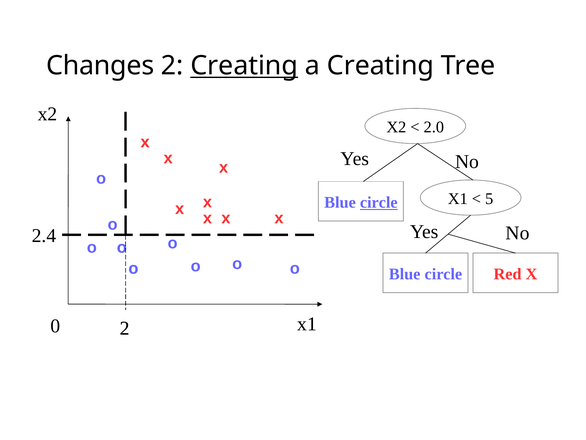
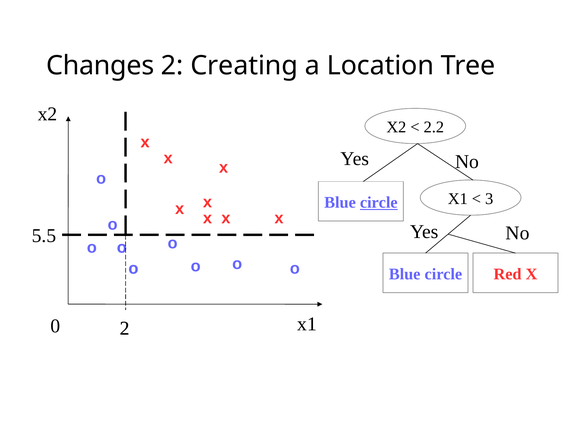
Creating underline: present -> none (244, 66)
a Creating: Creating -> Location (380, 66)
2.0: 2.0 -> 2.2 (434, 127)
5: 5 -> 3 (489, 198)
2.4: 2.4 -> 5.5 (44, 235)
